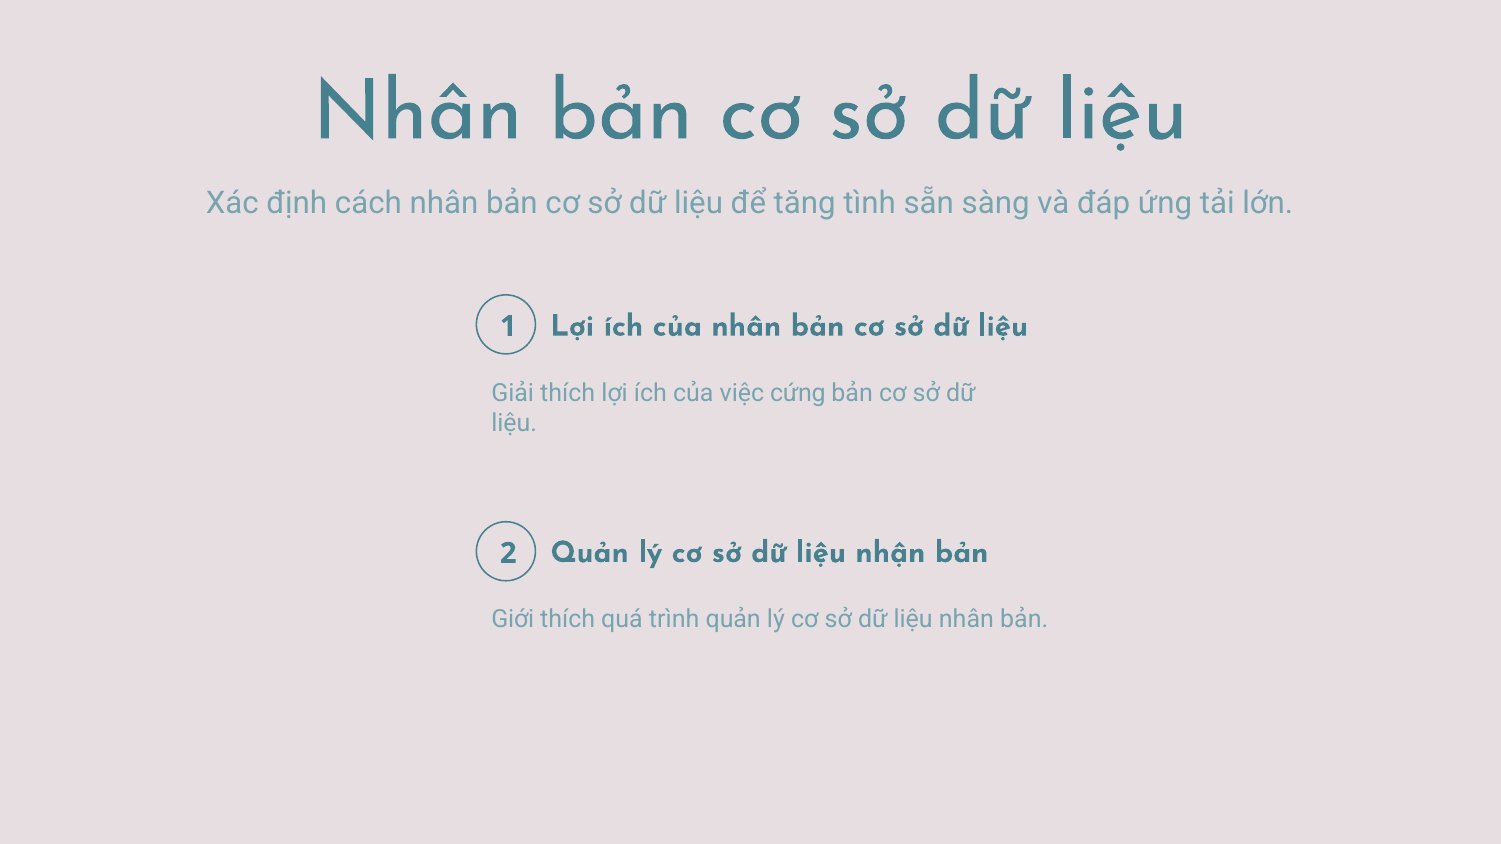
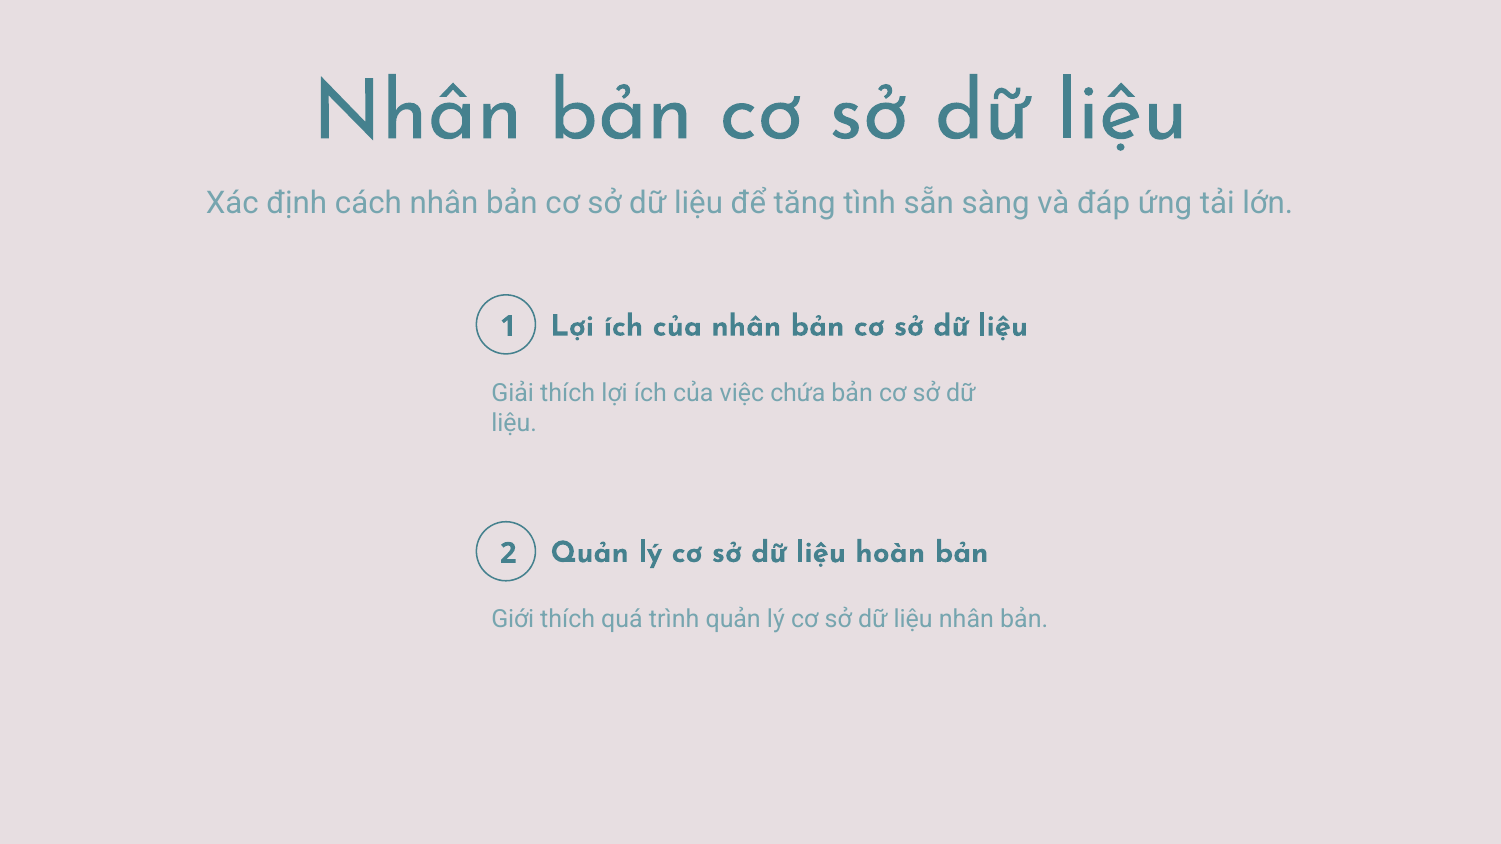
cứng: cứng -> chứa (798, 393)
nhận: nhận -> hoàn (890, 553)
